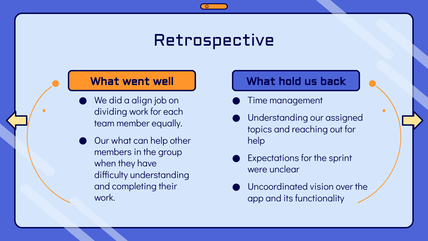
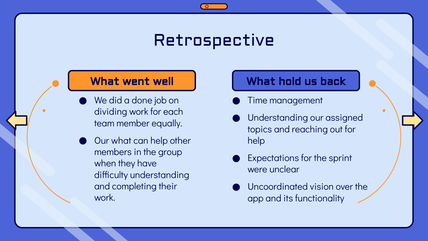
align: align -> done (142, 100)
